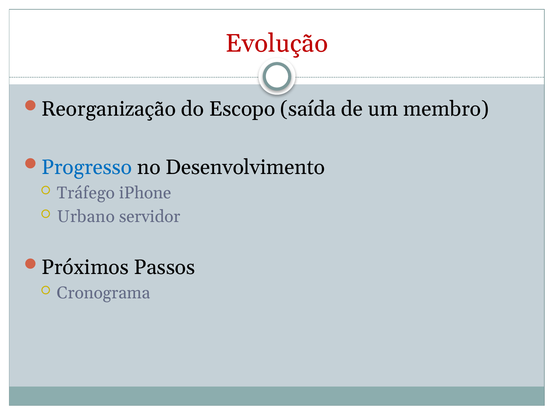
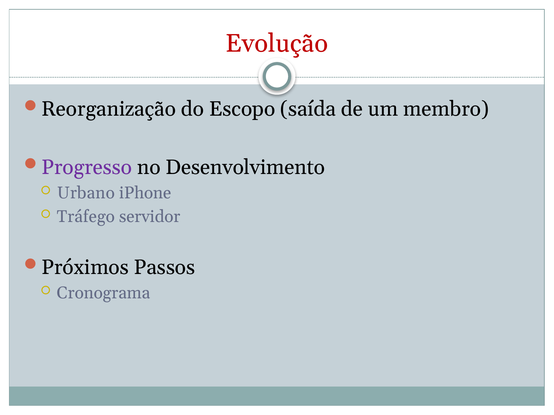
Progresso colour: blue -> purple (87, 167)
Tráfego: Tráfego -> Urbano (86, 193)
Urbano: Urbano -> Tráfego (86, 217)
